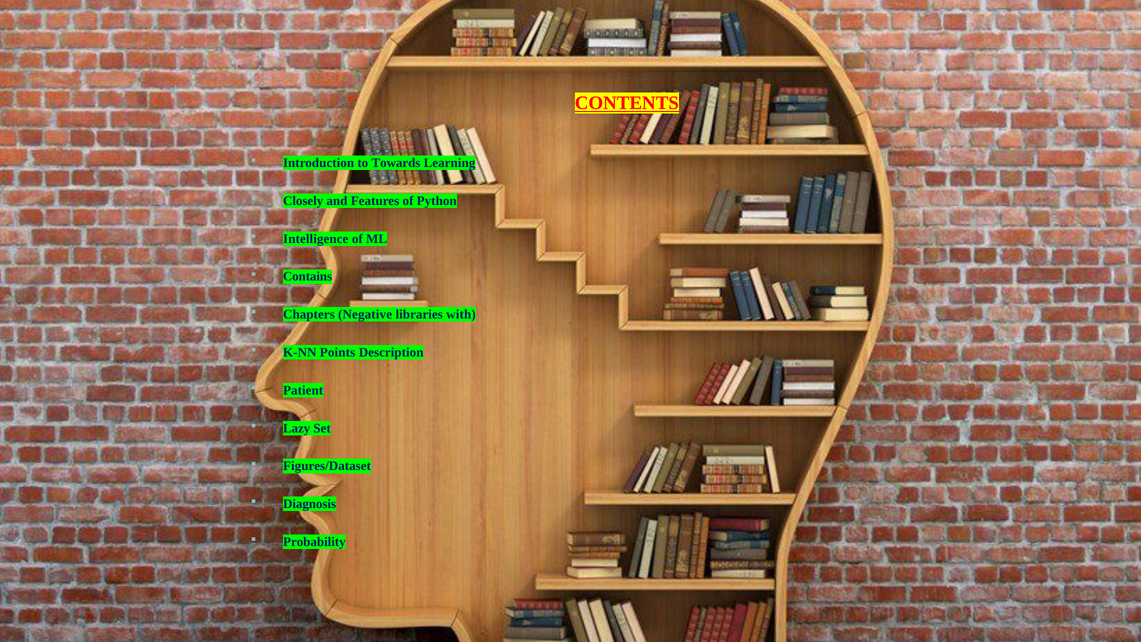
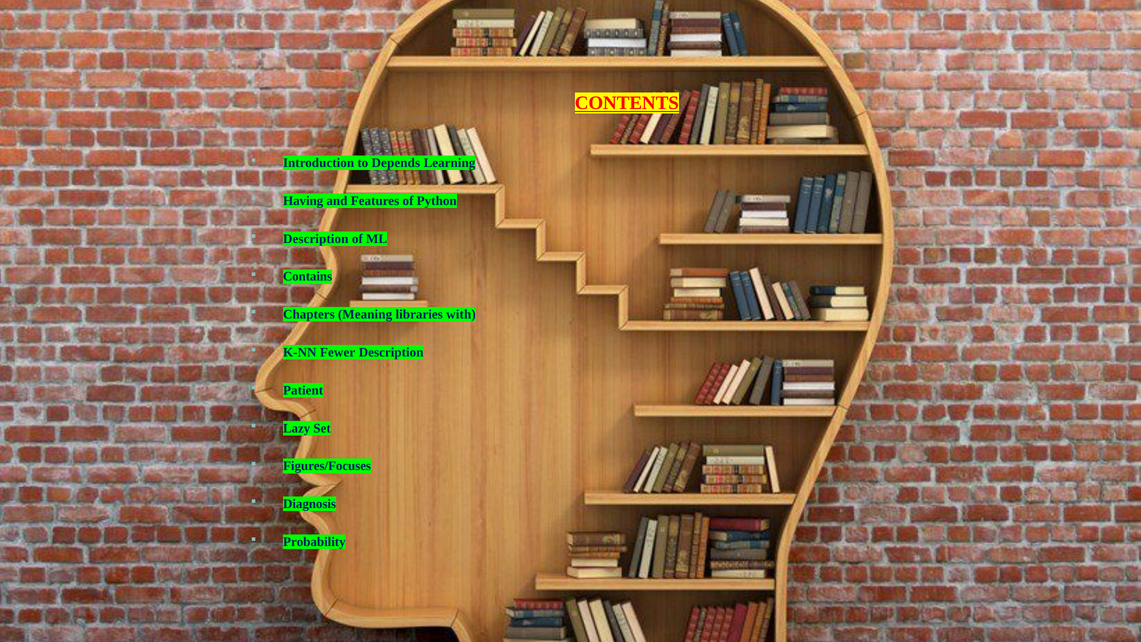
Towards: Towards -> Depends (396, 163)
Closely: Closely -> Having (303, 201)
Intelligence: Intelligence -> Description (316, 239)
Negative: Negative -> Meaning (365, 314)
Points: Points -> Fewer (338, 352)
Figures/Dataset: Figures/Dataset -> Figures/Focuses (327, 466)
